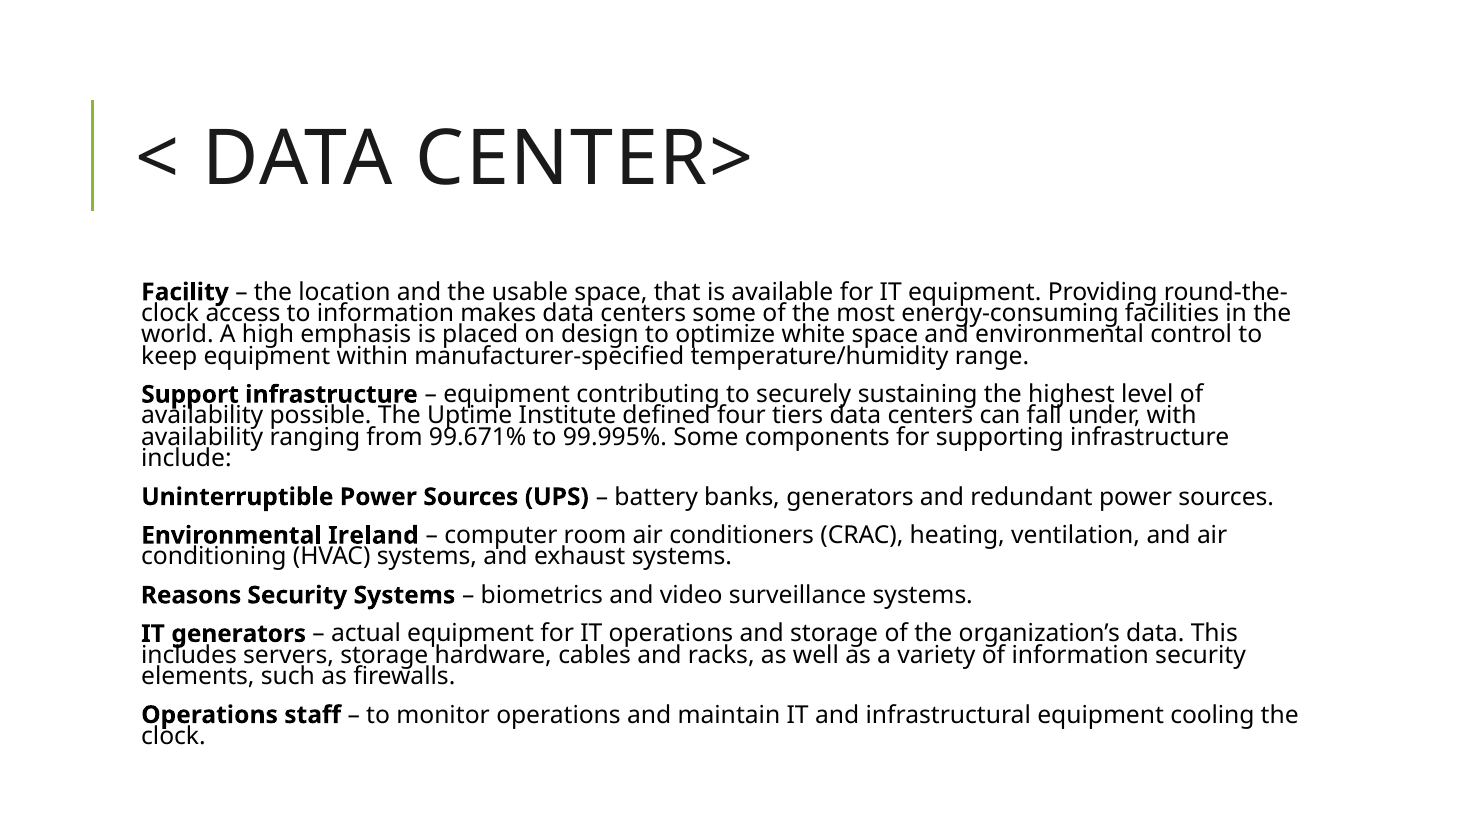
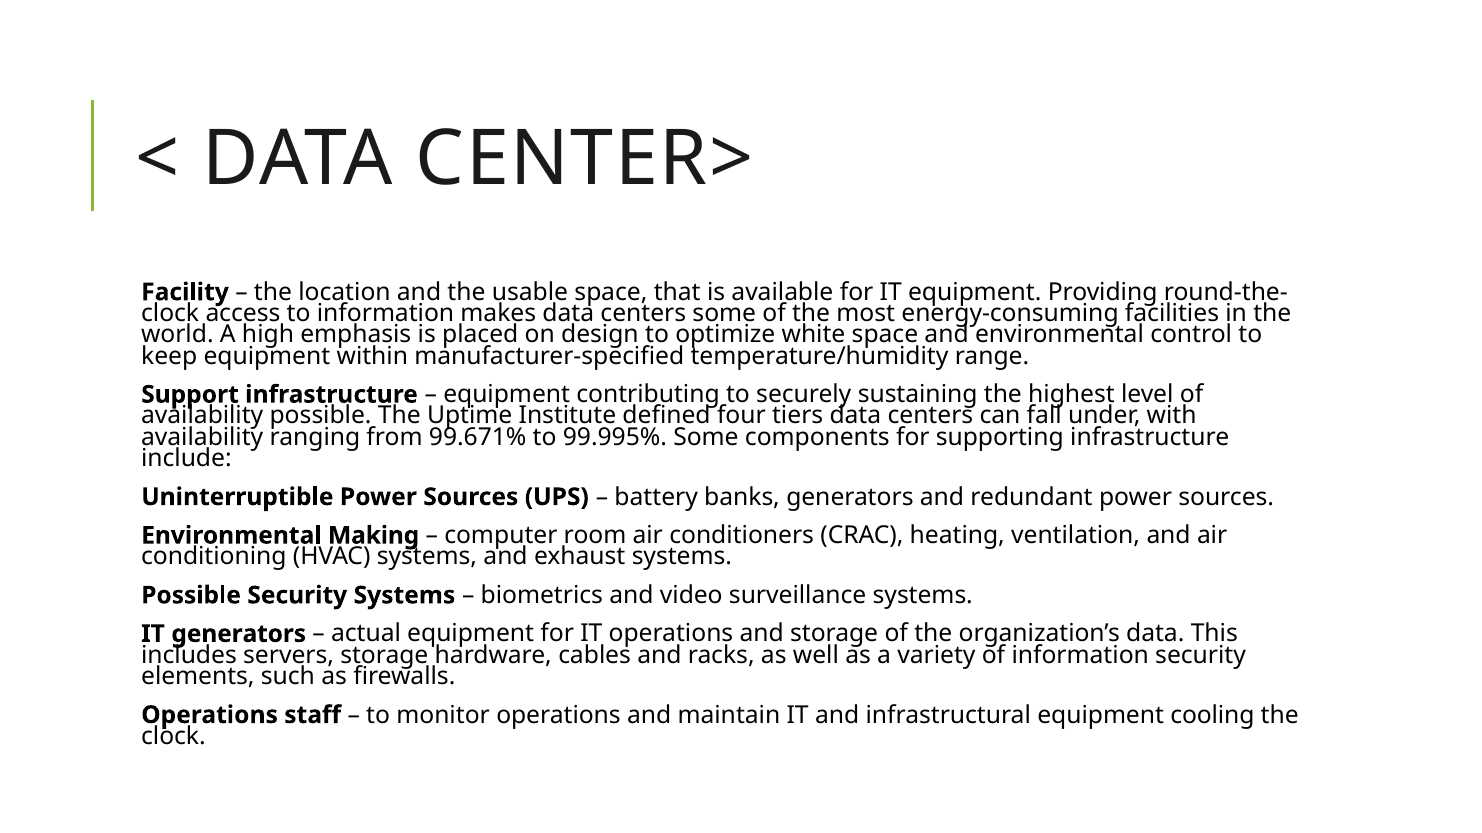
Ireland: Ireland -> Making (374, 536)
Reasons: Reasons -> Possible (191, 596)
